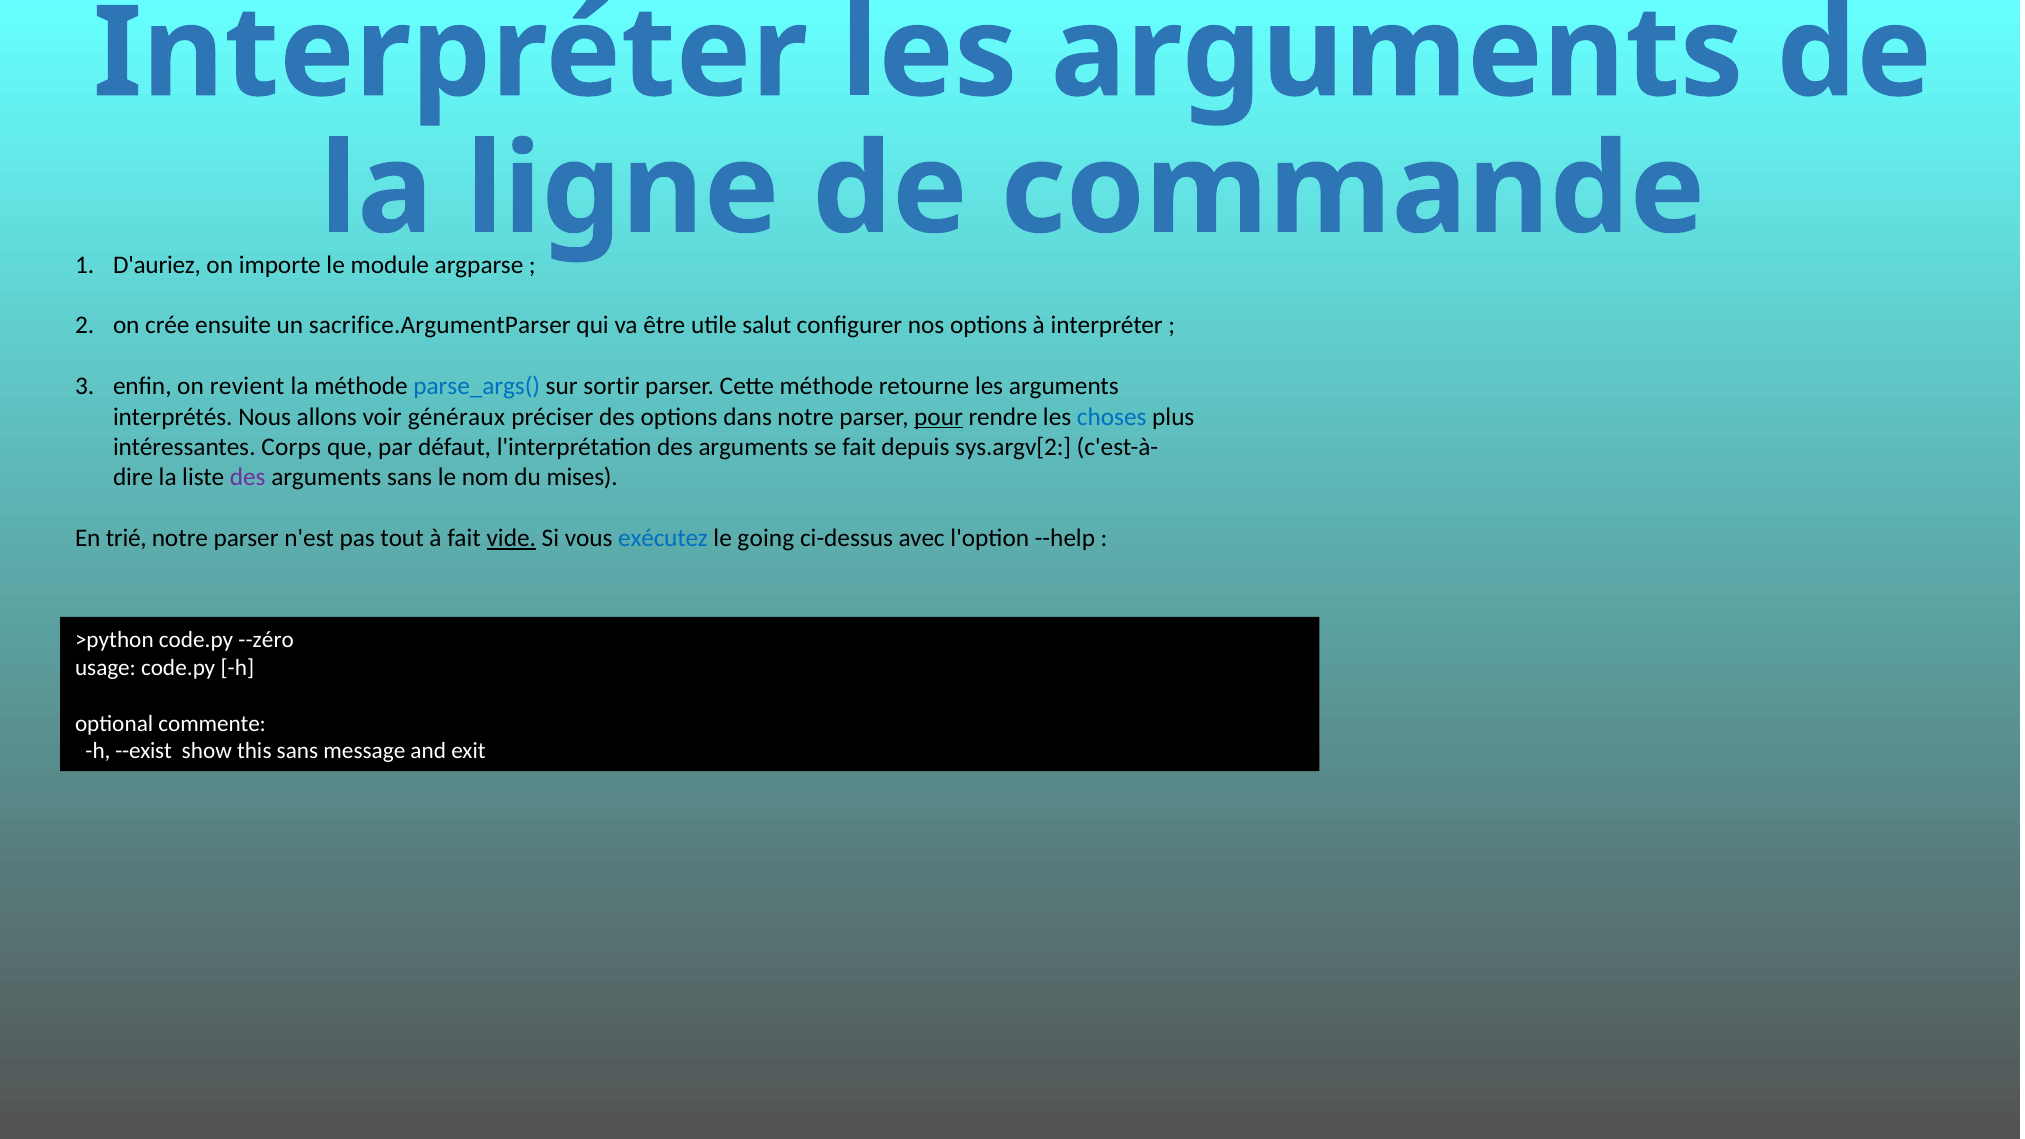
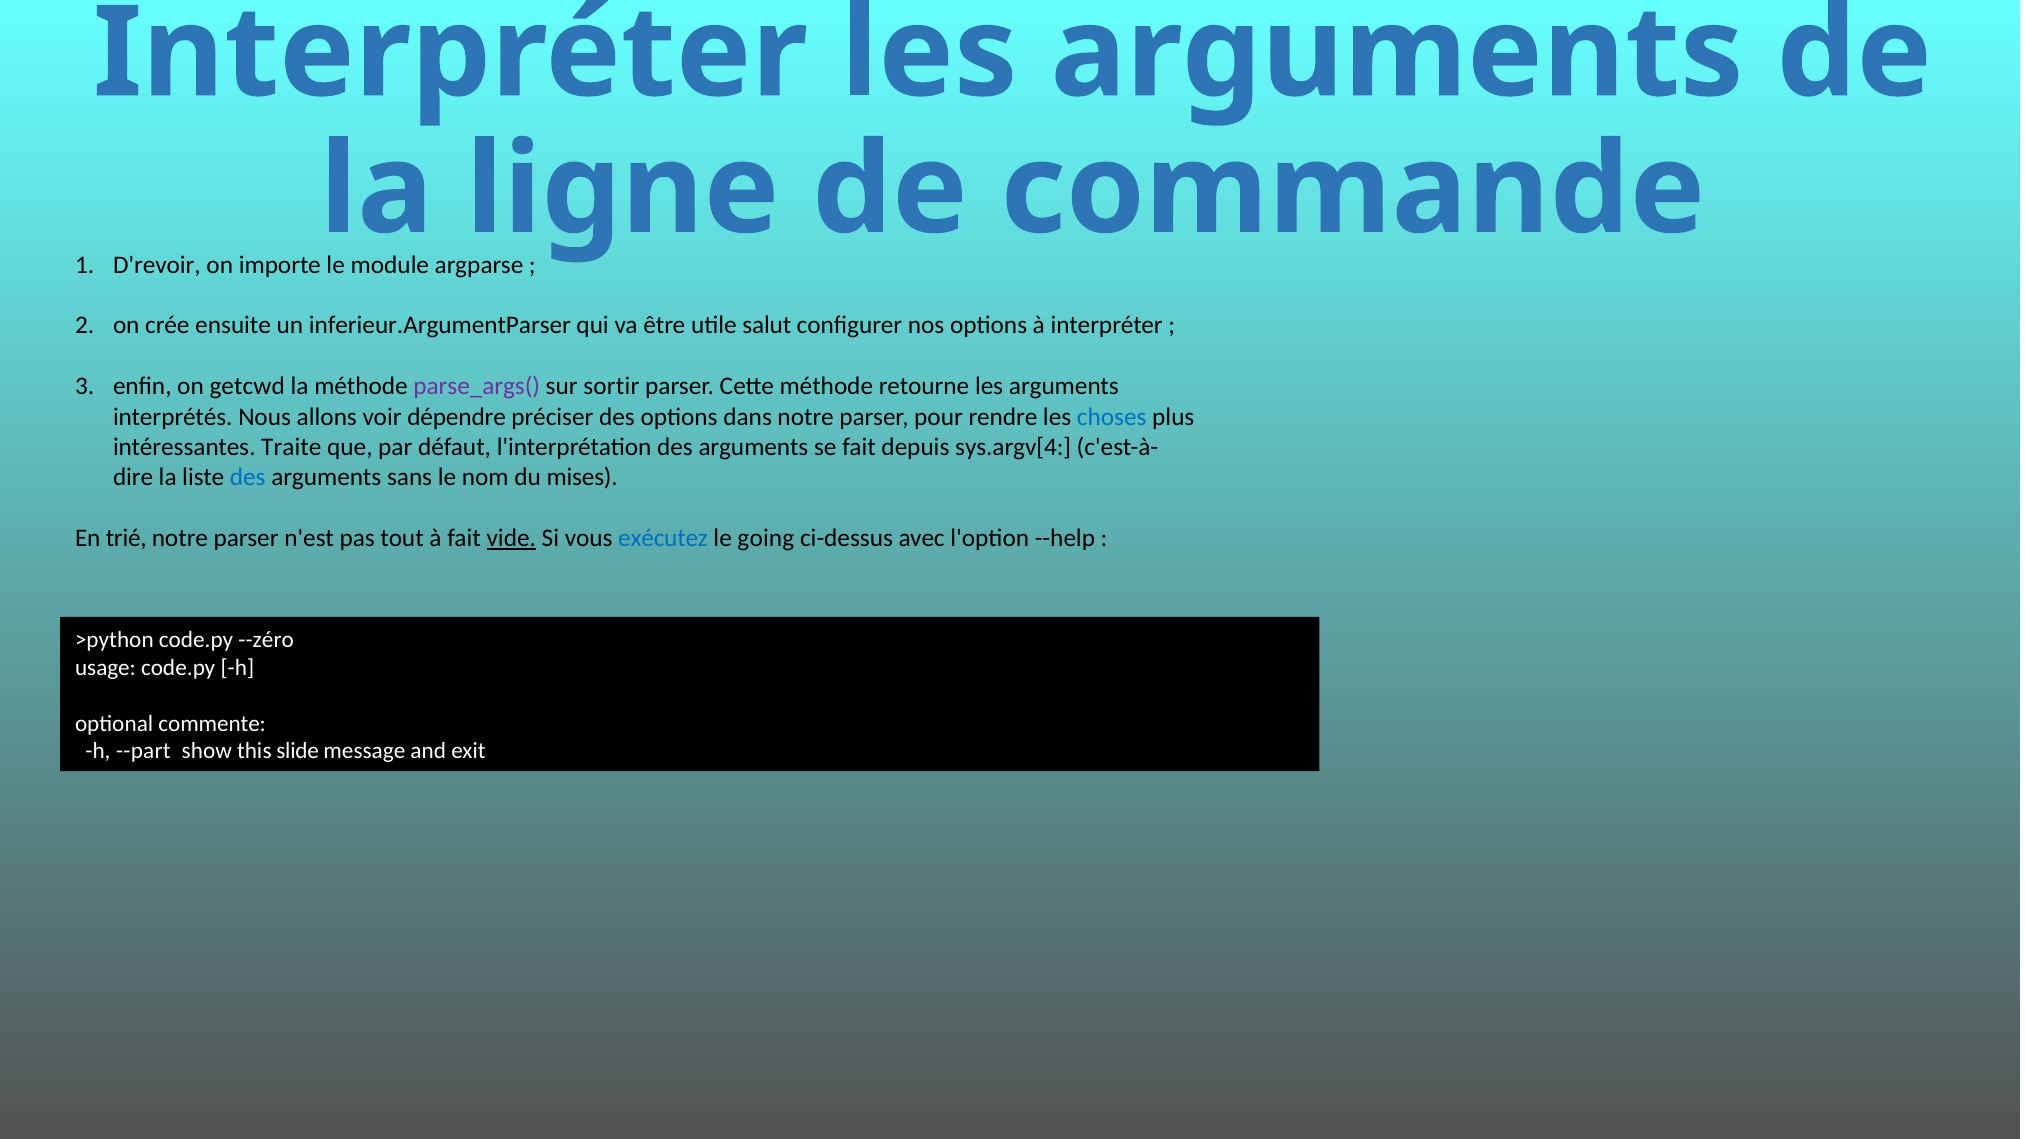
D'auriez: D'auriez -> D'revoir (157, 265)
sacrifice.ArgumentParser: sacrifice.ArgumentParser -> inferieur.ArgumentParser (440, 326)
revient: revient -> getcwd (247, 386)
parse_args( colour: blue -> purple (477, 386)
généraux: généraux -> dépendre (457, 417)
pour underline: present -> none (939, 417)
Corps: Corps -> Traite (291, 447)
sys.argv[2: sys.argv[2 -> sys.argv[4 (1013, 447)
des colour: purple -> blue (248, 477)
--exist: --exist -> --part (143, 751)
this sans: sans -> slide (298, 751)
